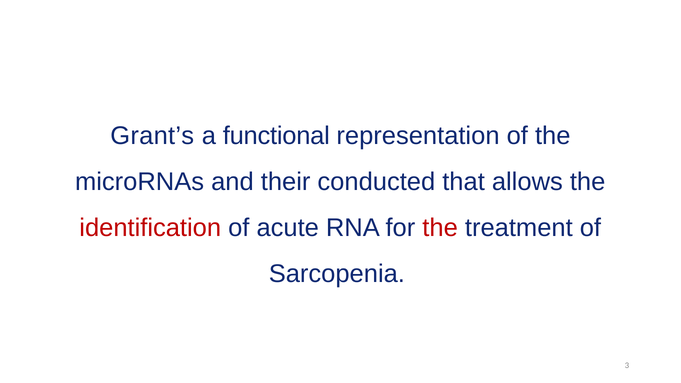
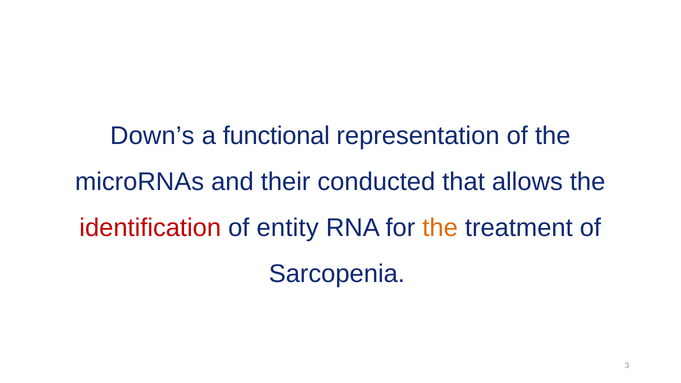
Grant’s: Grant’s -> Down’s (152, 136)
acute: acute -> entity (288, 228)
the colour: red -> orange (440, 228)
